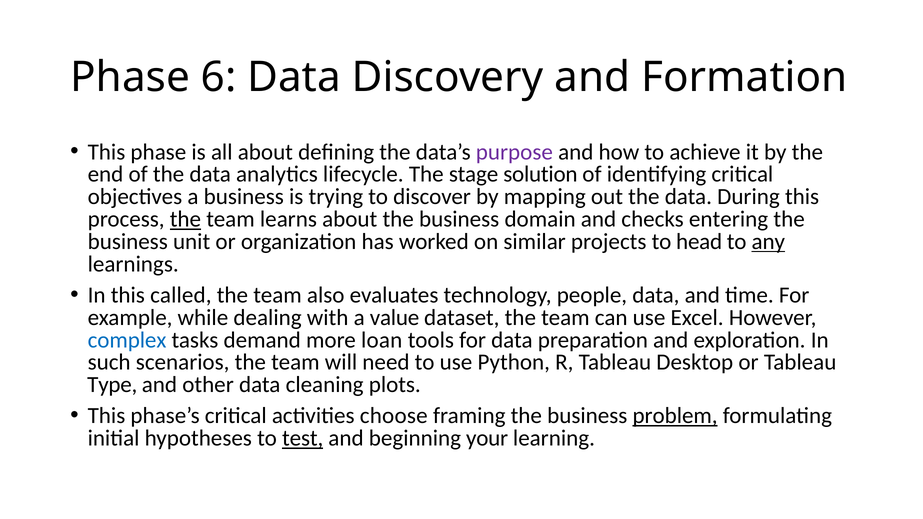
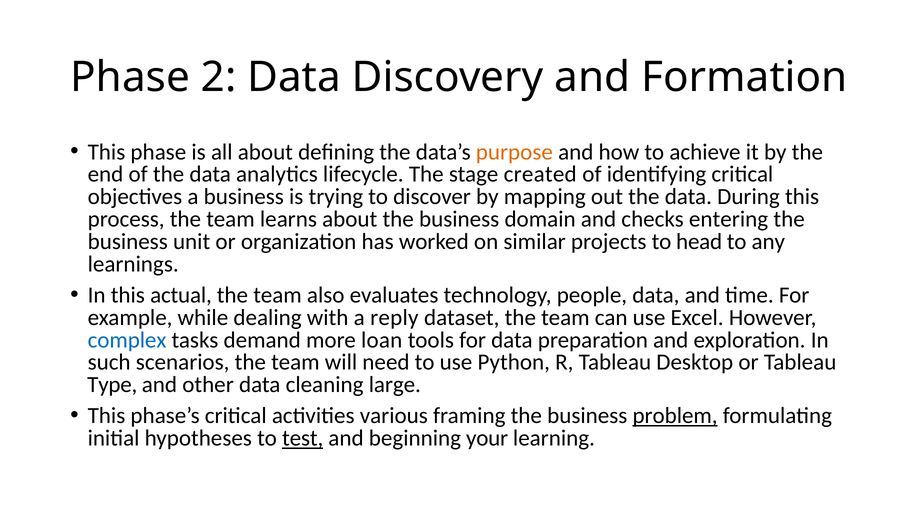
6: 6 -> 2 (219, 78)
purpose colour: purple -> orange (514, 152)
solution: solution -> created (540, 174)
the underline: present -> none (185, 219)
any underline: present -> none (768, 242)
called: called -> actual (181, 295)
value: value -> reply (394, 318)
plots: plots -> large (395, 385)
choose: choose -> various (394, 416)
